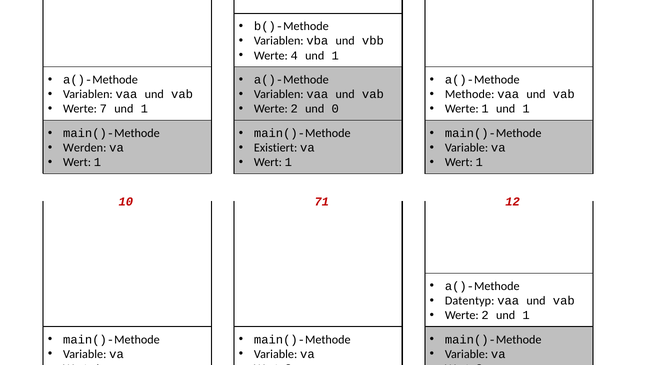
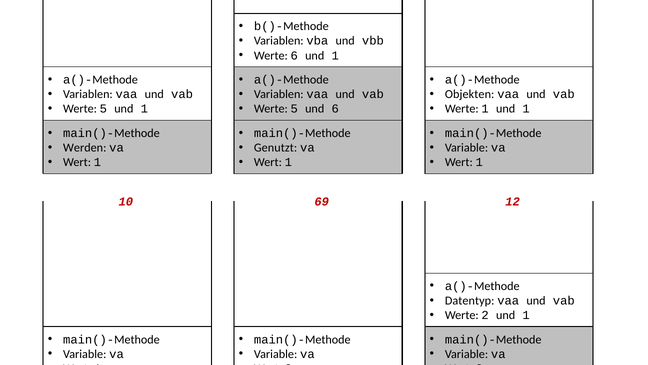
Werte 4: 4 -> 6 (294, 55)
Methode: Methode -> Objekten (470, 94)
7: 7 -> 5 (103, 109)
2: 2 -> 5 (294, 109)
und 0: 0 -> 6 (335, 109)
Existiert: Existiert -> Genutzt (276, 148)
71: 71 -> 69 (322, 202)
